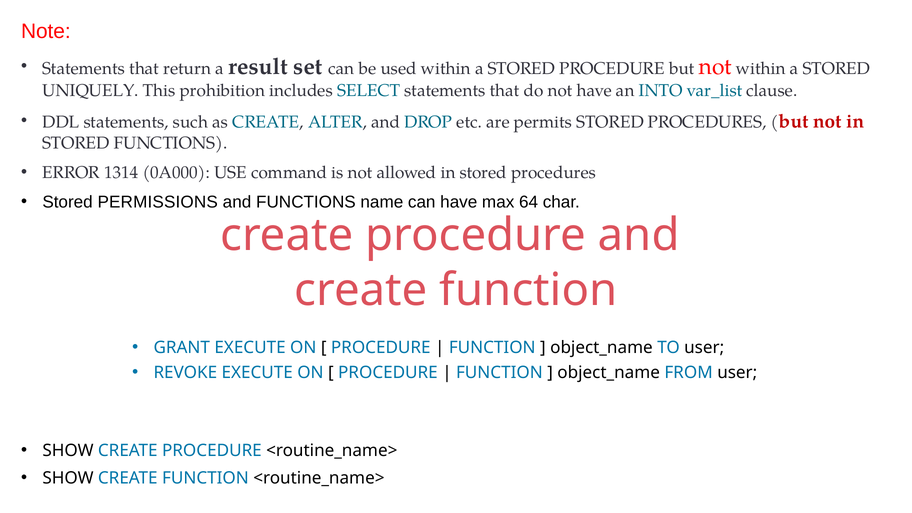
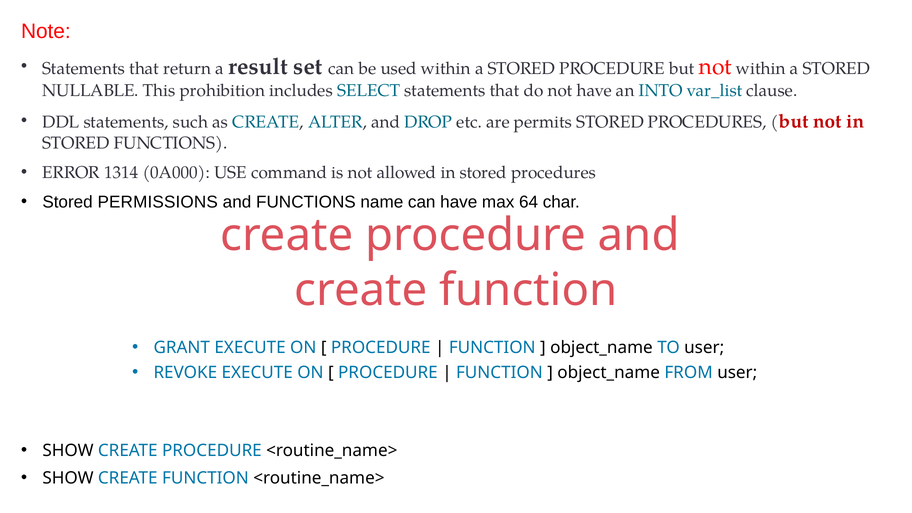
UNIQUELY: UNIQUELY -> NULLABLE (91, 90)
